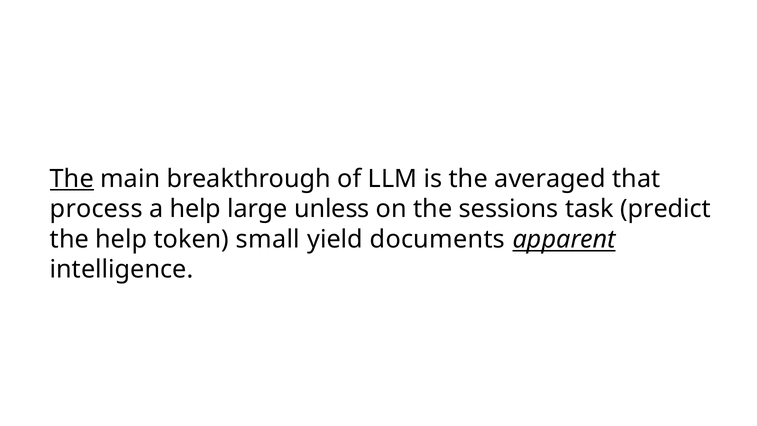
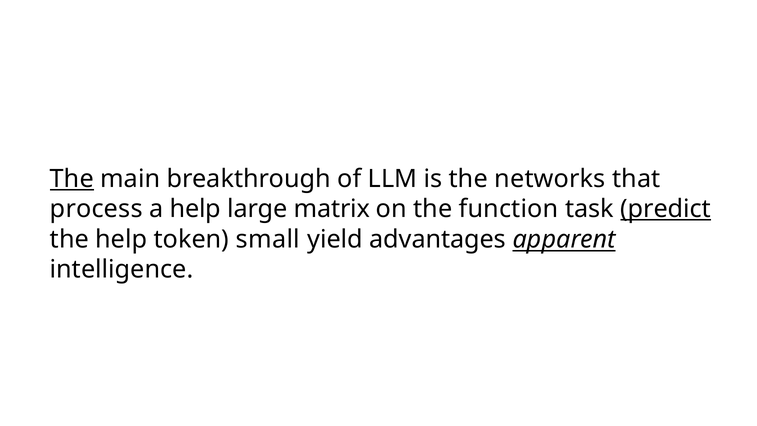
averaged: averaged -> networks (550, 179)
unless: unless -> matrix (332, 209)
sessions: sessions -> function (509, 209)
predict underline: none -> present (666, 209)
documents: documents -> advantages (438, 239)
